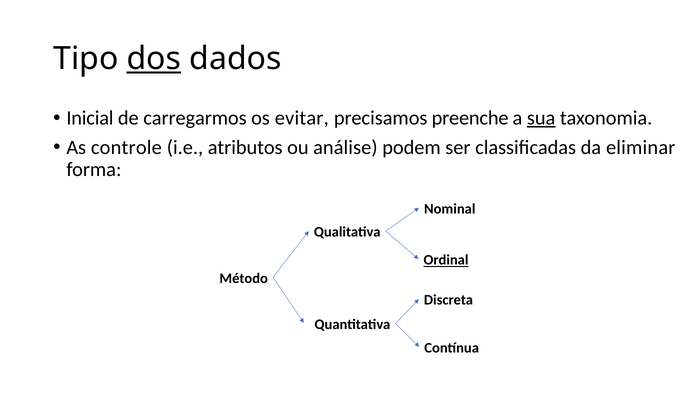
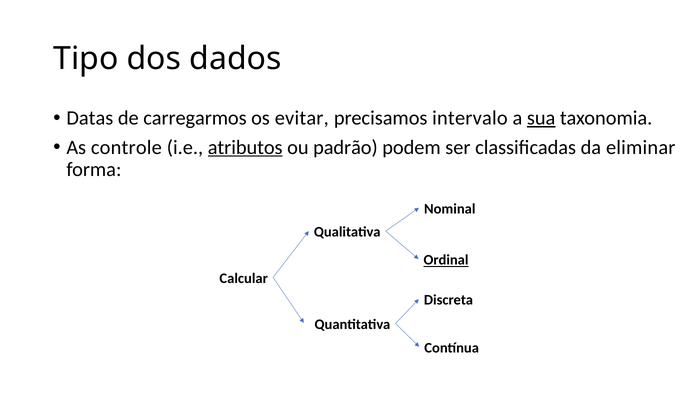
dos underline: present -> none (154, 59)
Inicial: Inicial -> Datas (90, 118)
preenche: preenche -> intervalo (470, 118)
atributos underline: none -> present (245, 147)
análise: análise -> padrão (345, 147)
Método: Método -> Calcular (244, 279)
